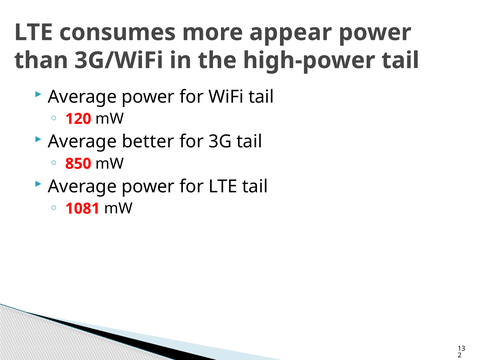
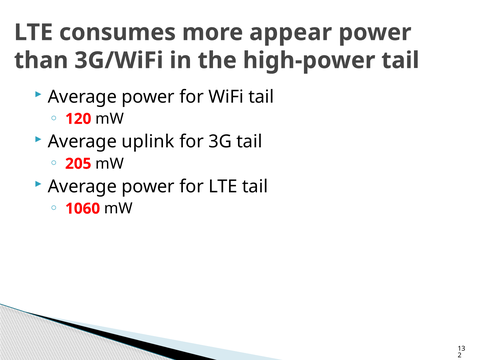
better: better -> uplink (148, 141)
850: 850 -> 205 (78, 163)
1081: 1081 -> 1060 (83, 208)
